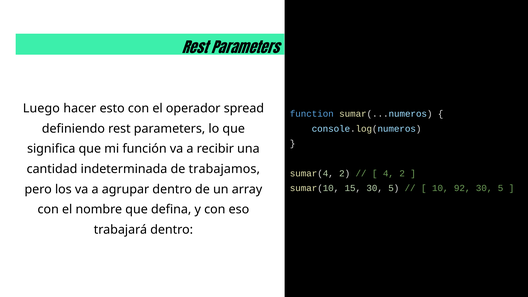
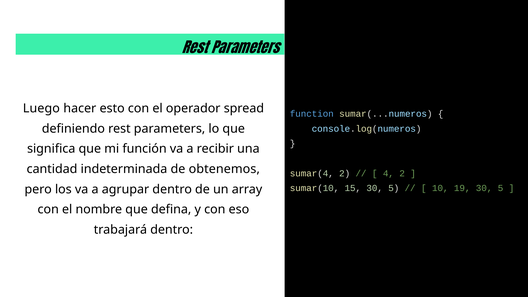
trabajamos: trabajamos -> obtenemos (224, 169)
92: 92 -> 19 (462, 188)
